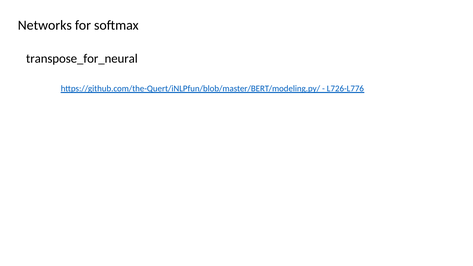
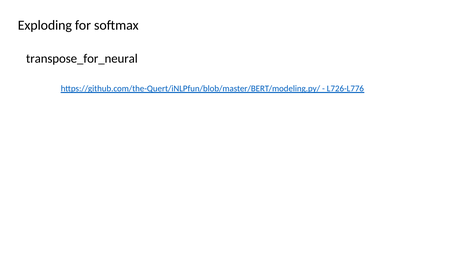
Networks: Networks -> Exploding (45, 25)
